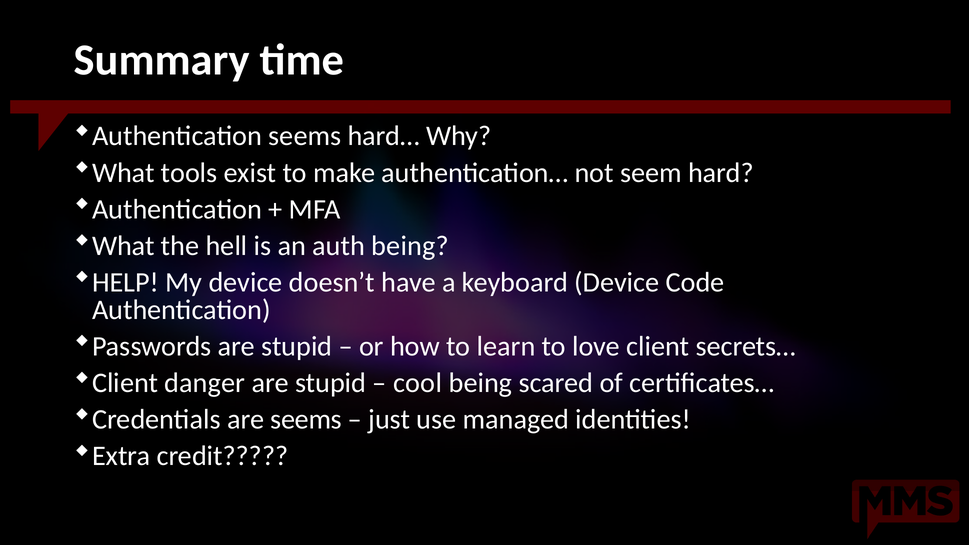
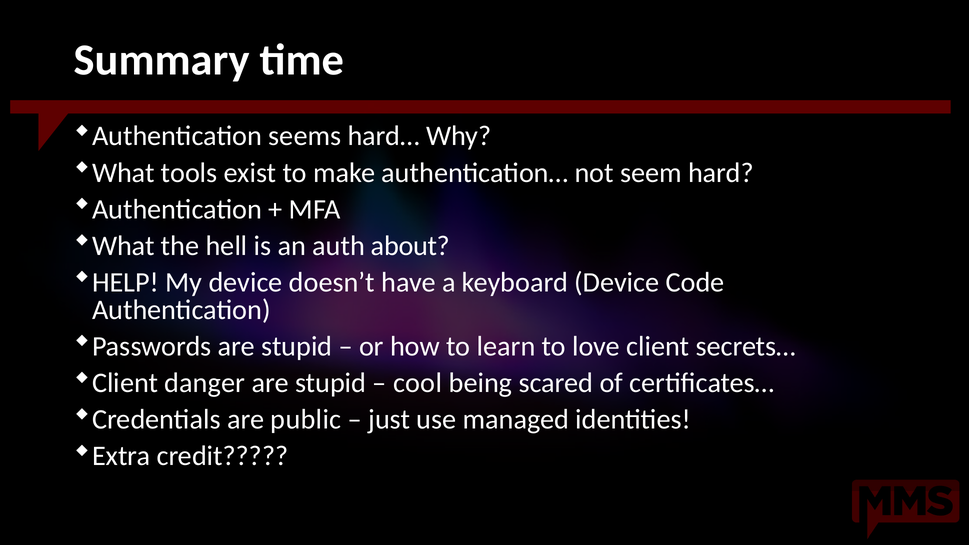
auth being: being -> about (410, 246)
are seems: seems -> public (306, 420)
